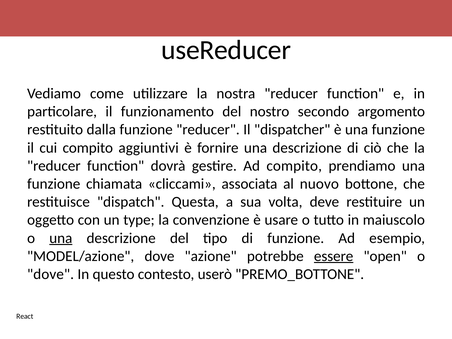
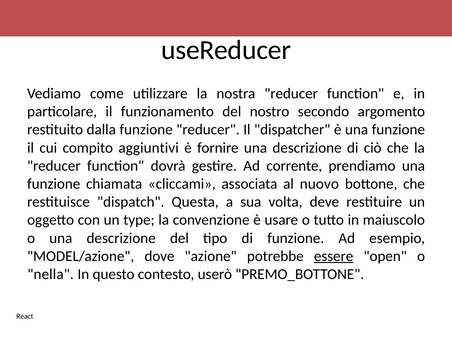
Ad compito: compito -> corrente (294, 166)
una underline: present -> none (61, 238)
dove: dove -> nella (51, 274)
